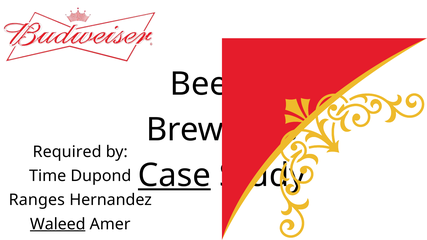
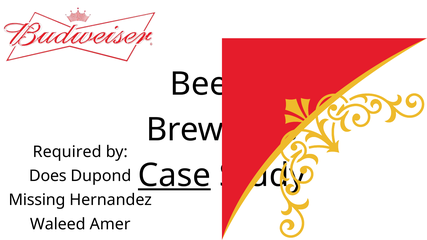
Time: Time -> Does (48, 176)
Ranges: Ranges -> Missing (37, 200)
Waleed underline: present -> none (58, 224)
